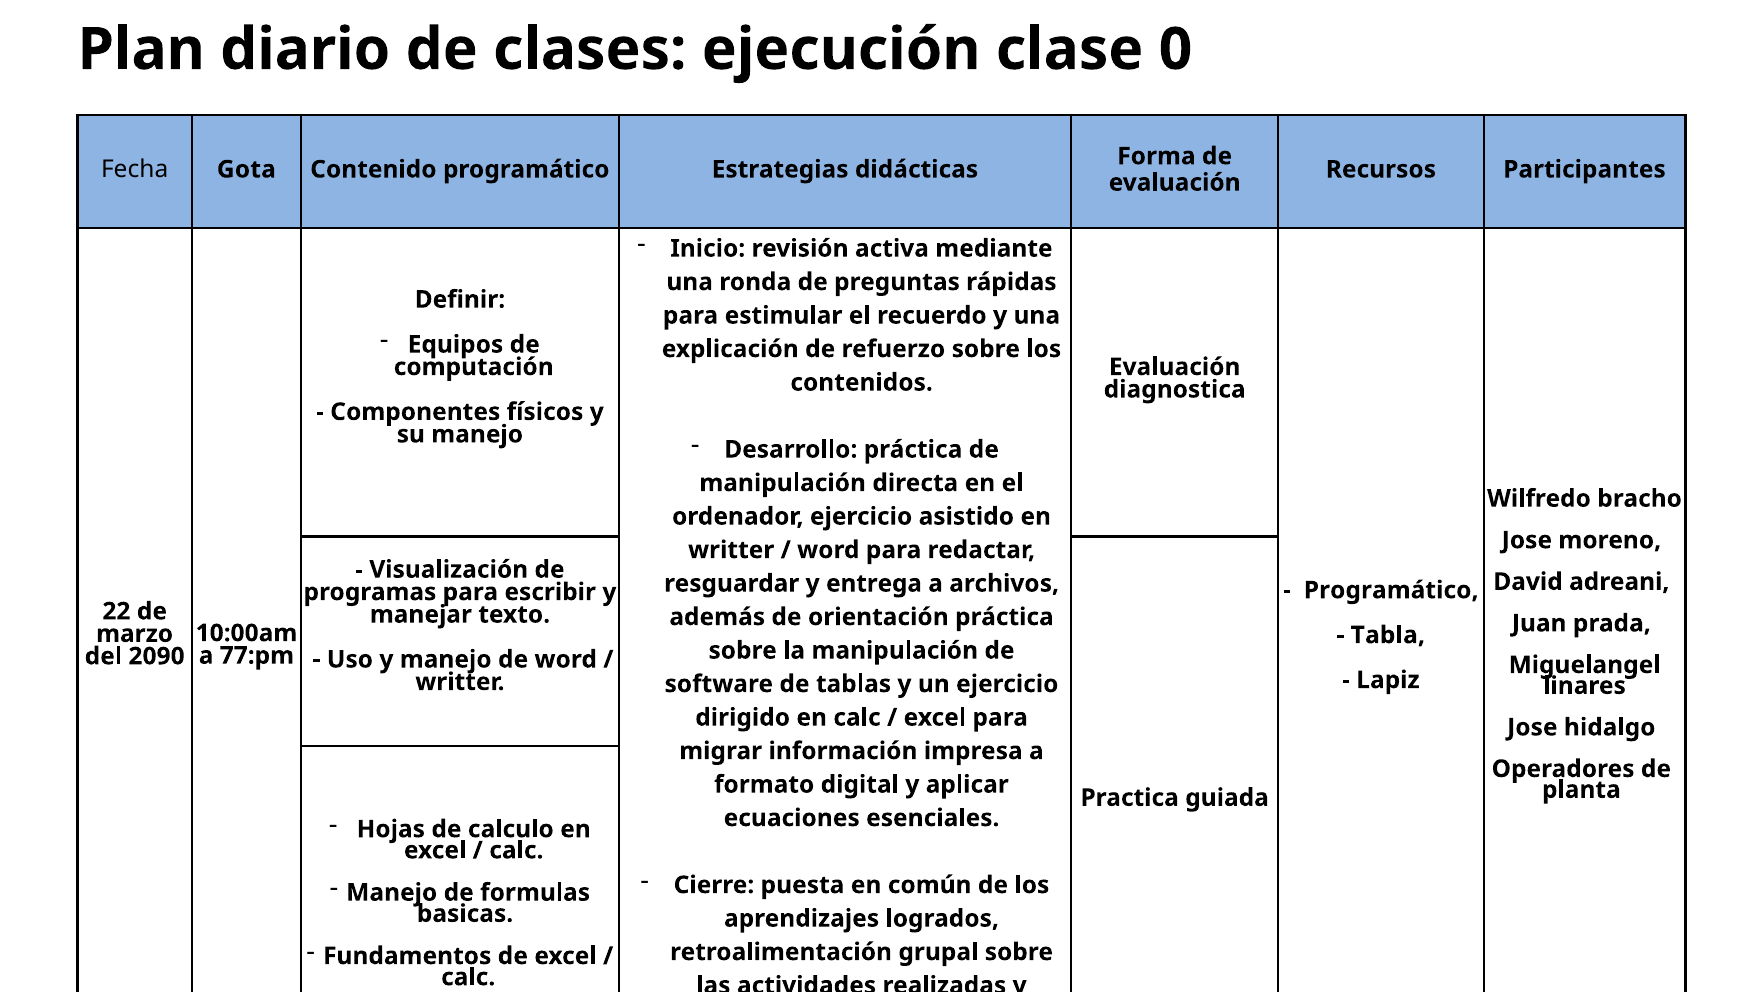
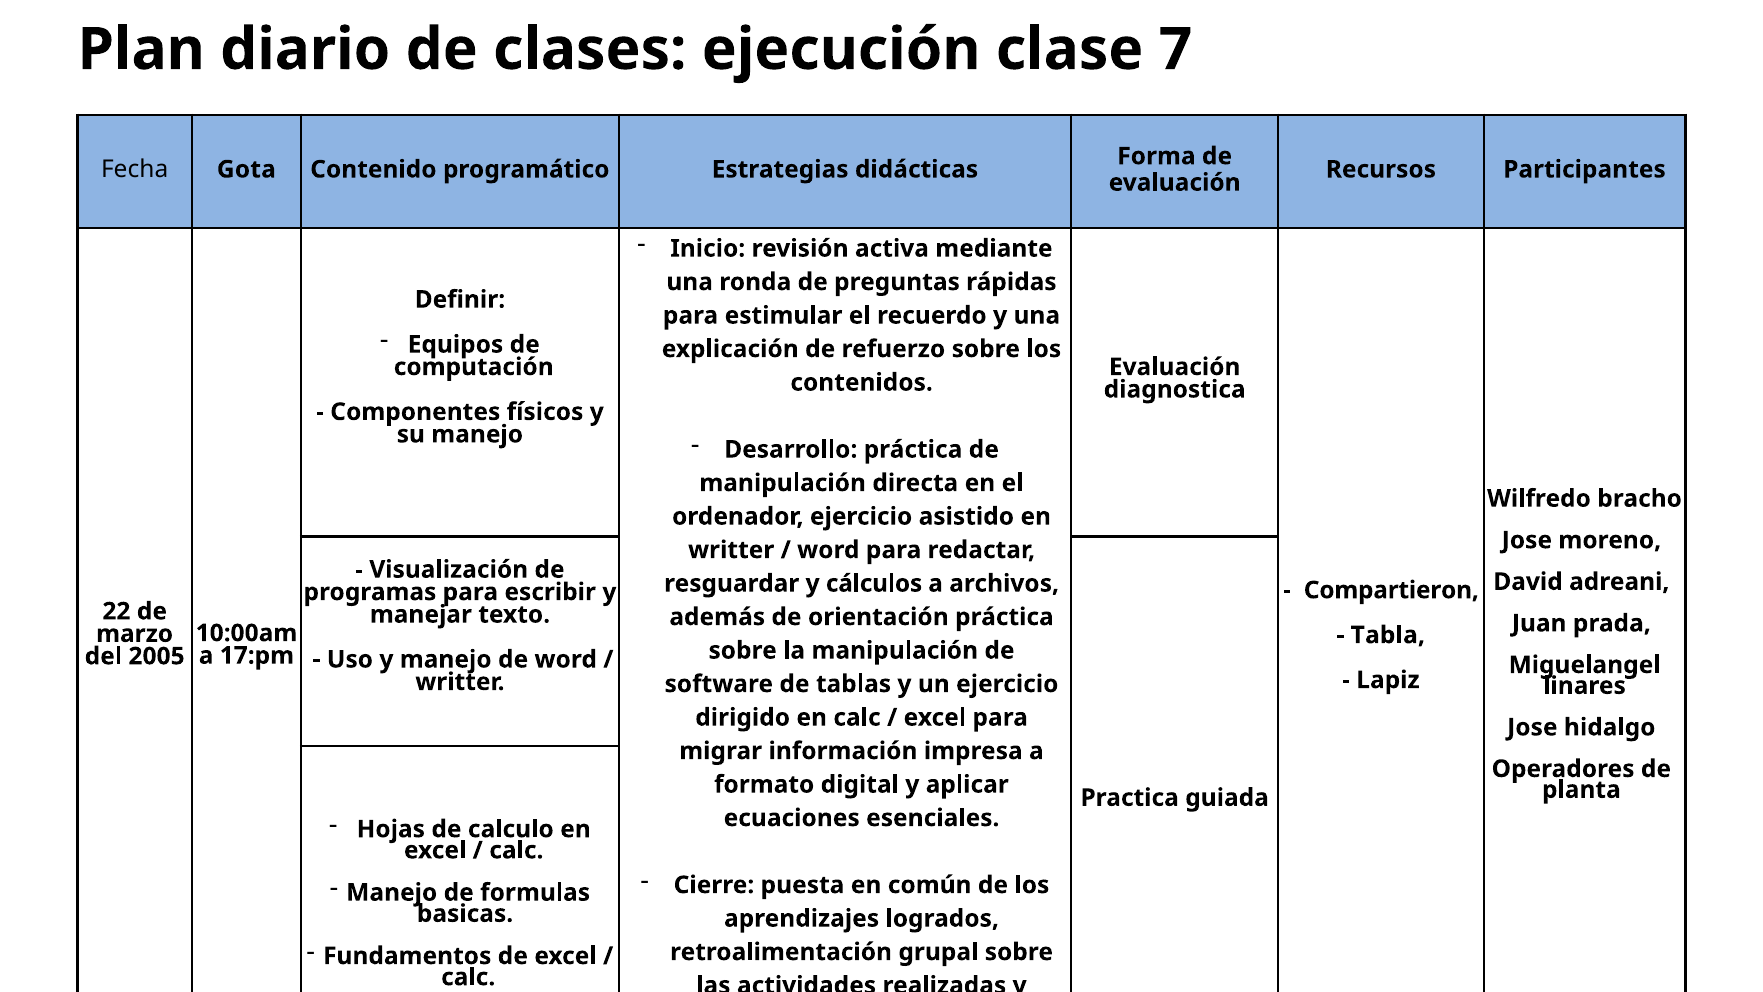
0: 0 -> 7 (1175, 50)
entrega: entrega -> cálculos (874, 583)
Programático: Programático -> Compartieron (1391, 590)
77:pm: 77:pm -> 17:pm (257, 655)
2090: 2090 -> 2005 (157, 656)
